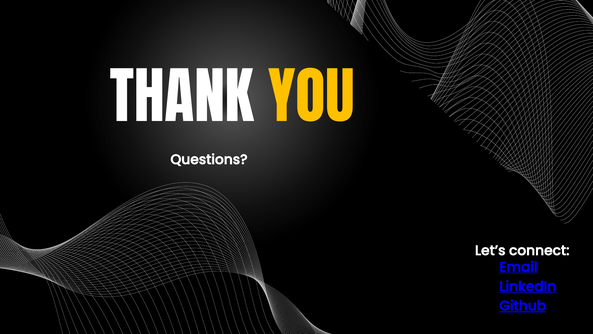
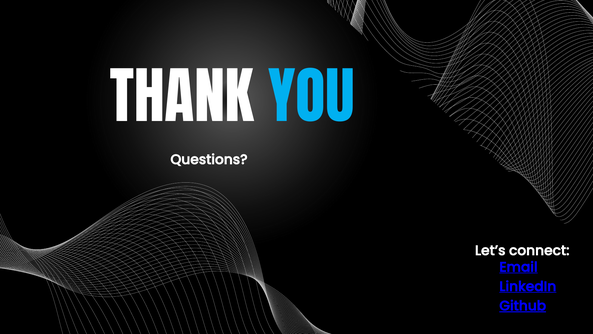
YOU colour: yellow -> light blue (311, 101)
